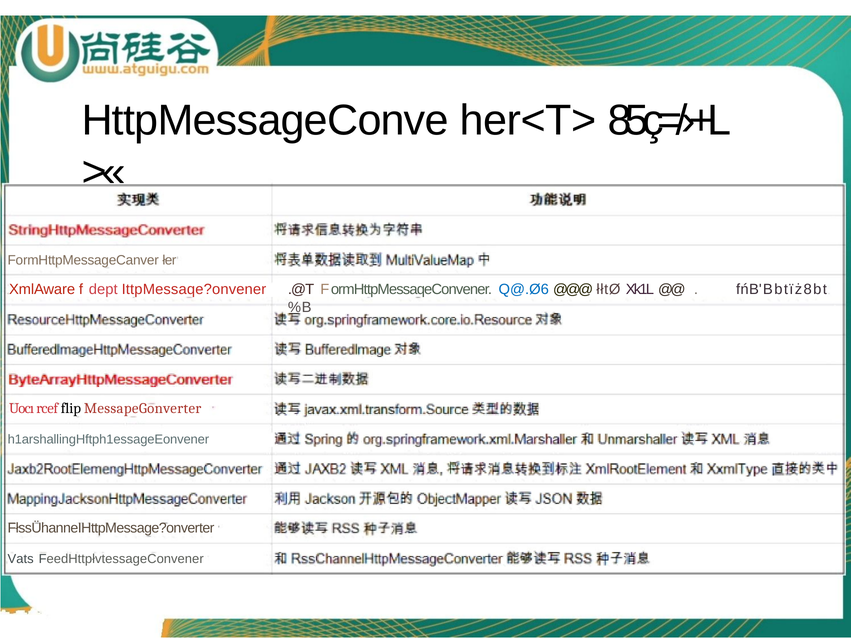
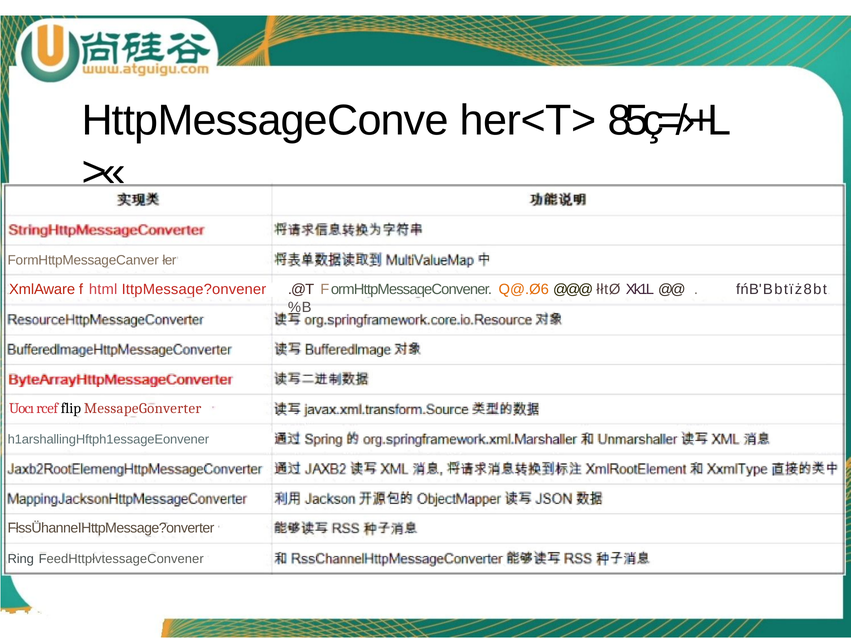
dept: dept -> html (103, 290)
Q@.Ø6 colour: blue -> orange (524, 290)
Vats: Vats -> Ring (21, 559)
